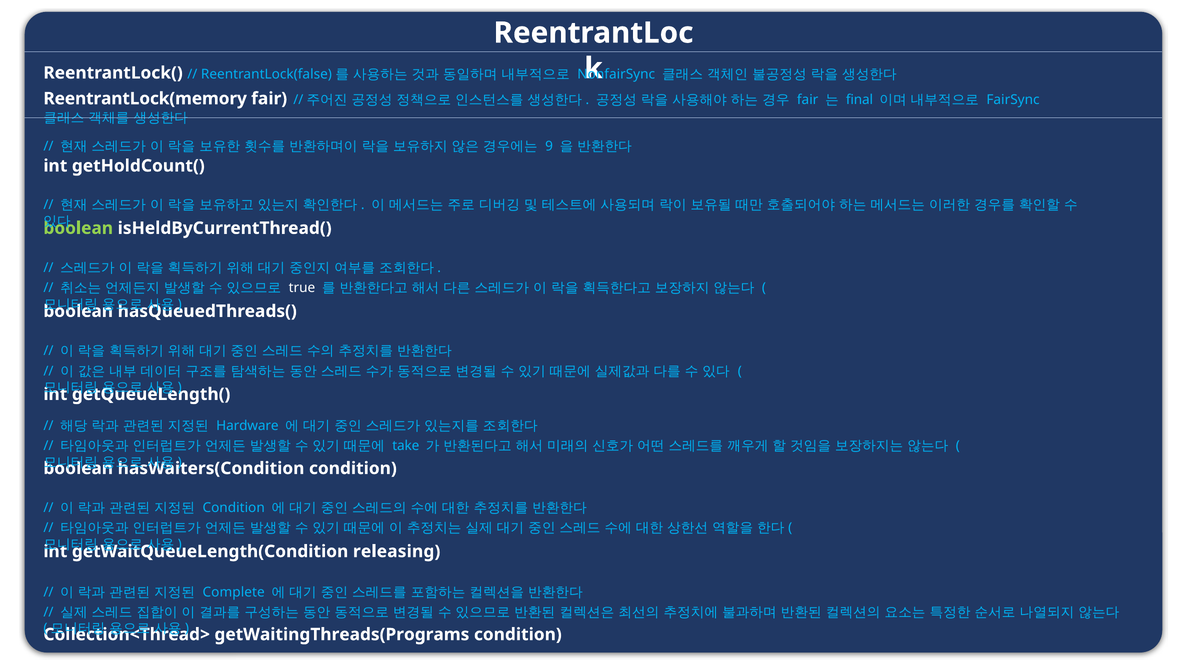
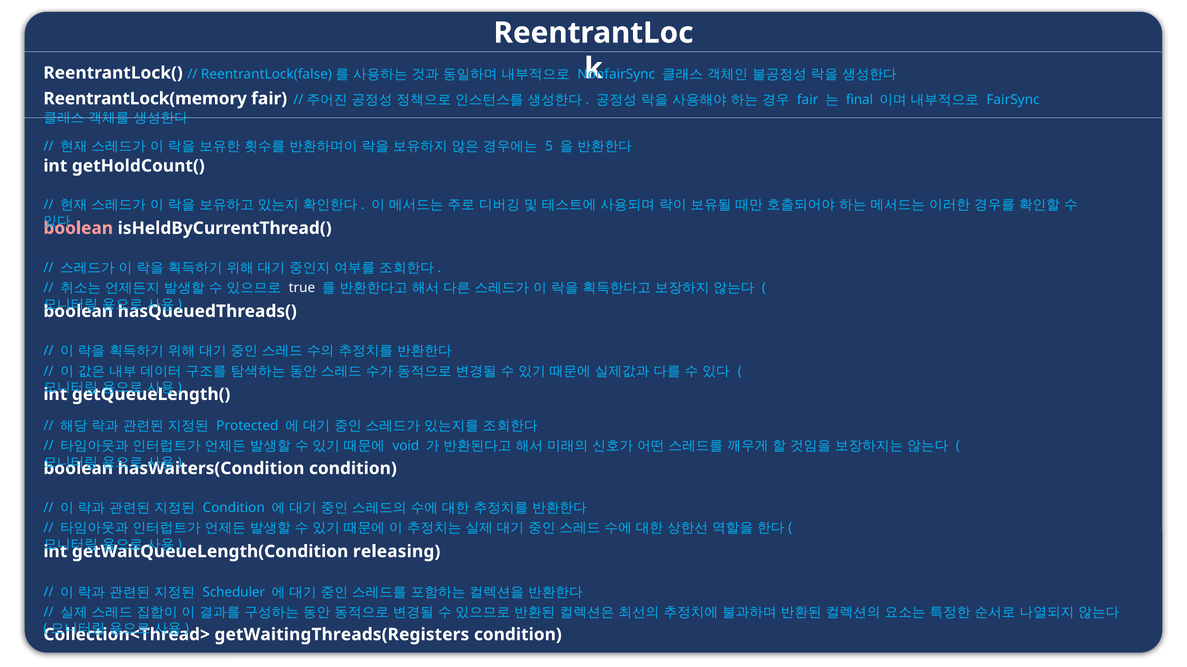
9: 9 -> 5 (549, 147)
boolean colour: light green -> pink (78, 228)
Hardware: Hardware -> Protected (247, 426)
take: take -> void (406, 446)
Complete: Complete -> Scheduler (234, 593)
getWaitingThreads(Programs: getWaitingThreads(Programs -> getWaitingThreads(Registers (342, 635)
